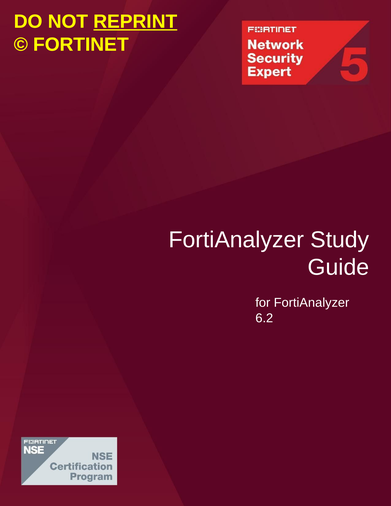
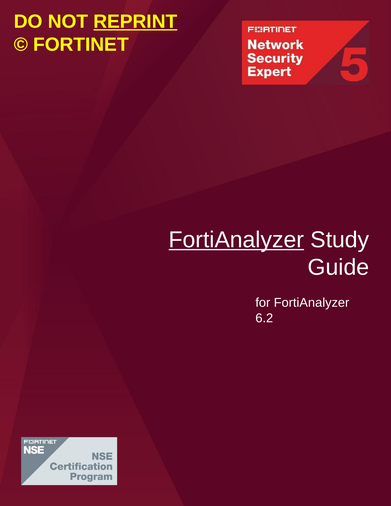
FortiAnalyzer underline: none -> present (236, 240)
